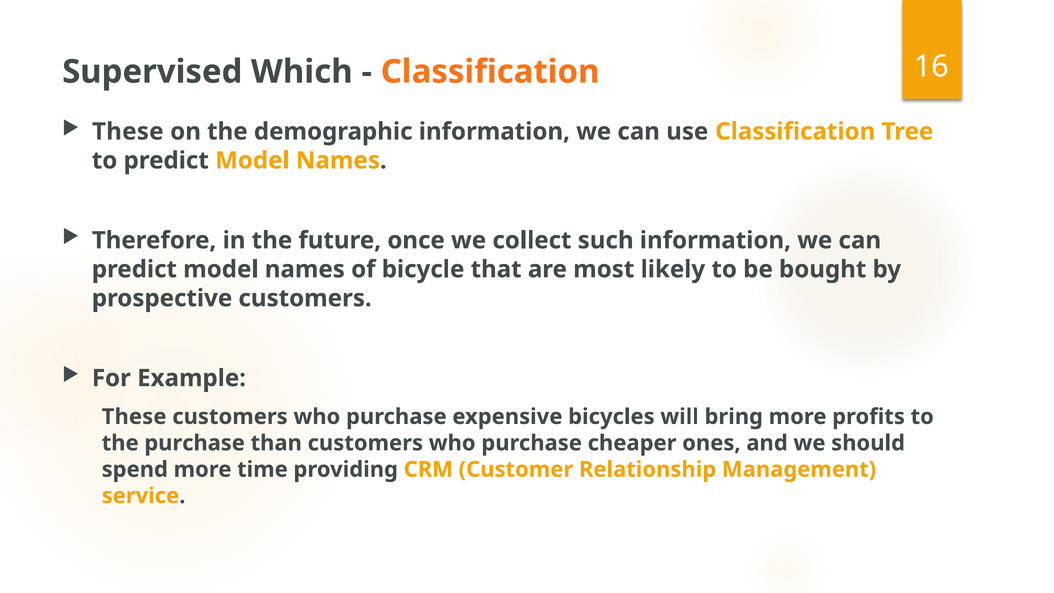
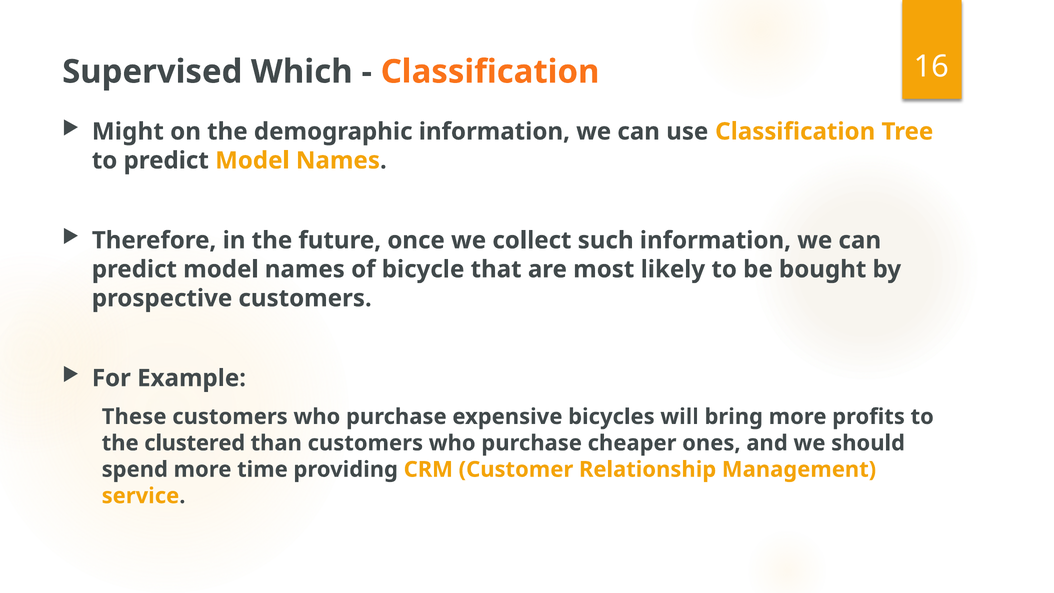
These: These -> Might (128, 132)
the purchase: purchase -> clustered (195, 443)
